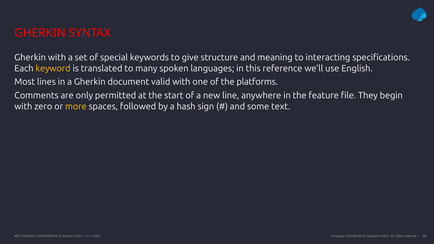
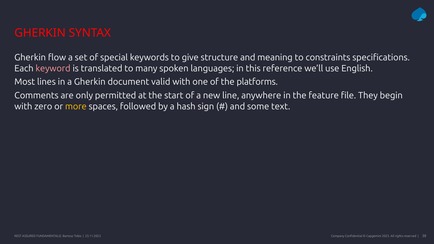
Gherkin with: with -> flow (57, 58)
interacting: interacting -> constraints (328, 58)
keyword colour: yellow -> pink (53, 68)
